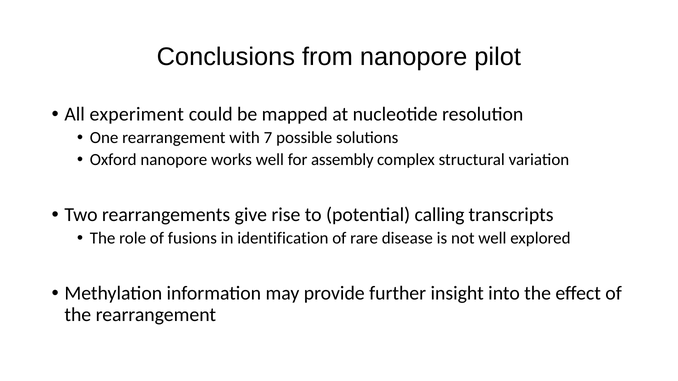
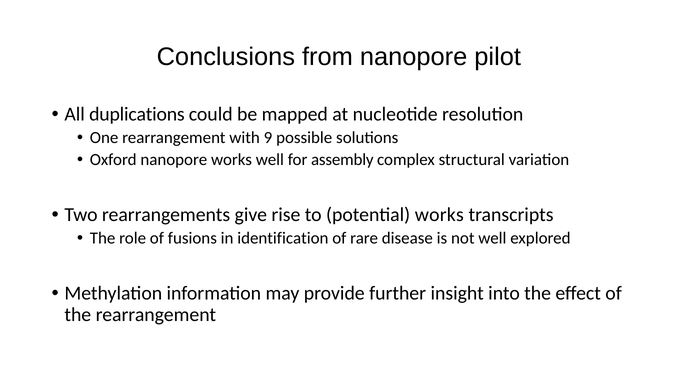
experiment: experiment -> duplications (137, 115)
7: 7 -> 9 (268, 138)
potential calling: calling -> works (439, 215)
